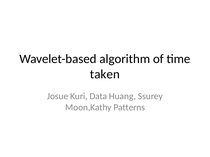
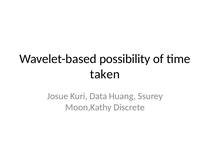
algorithm: algorithm -> possibility (125, 59)
Patterns: Patterns -> Discrete (129, 108)
